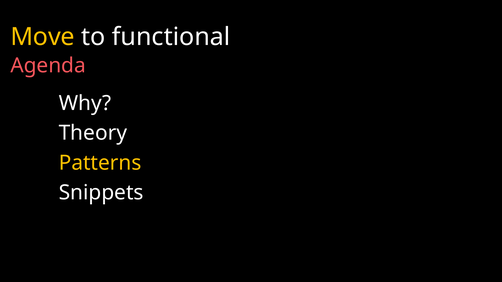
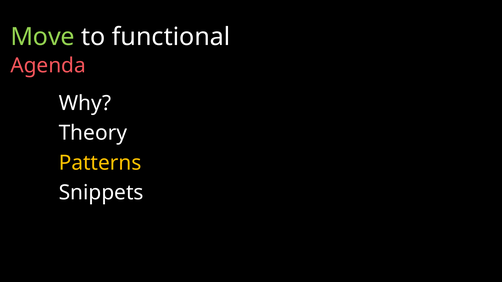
Move colour: yellow -> light green (43, 37)
